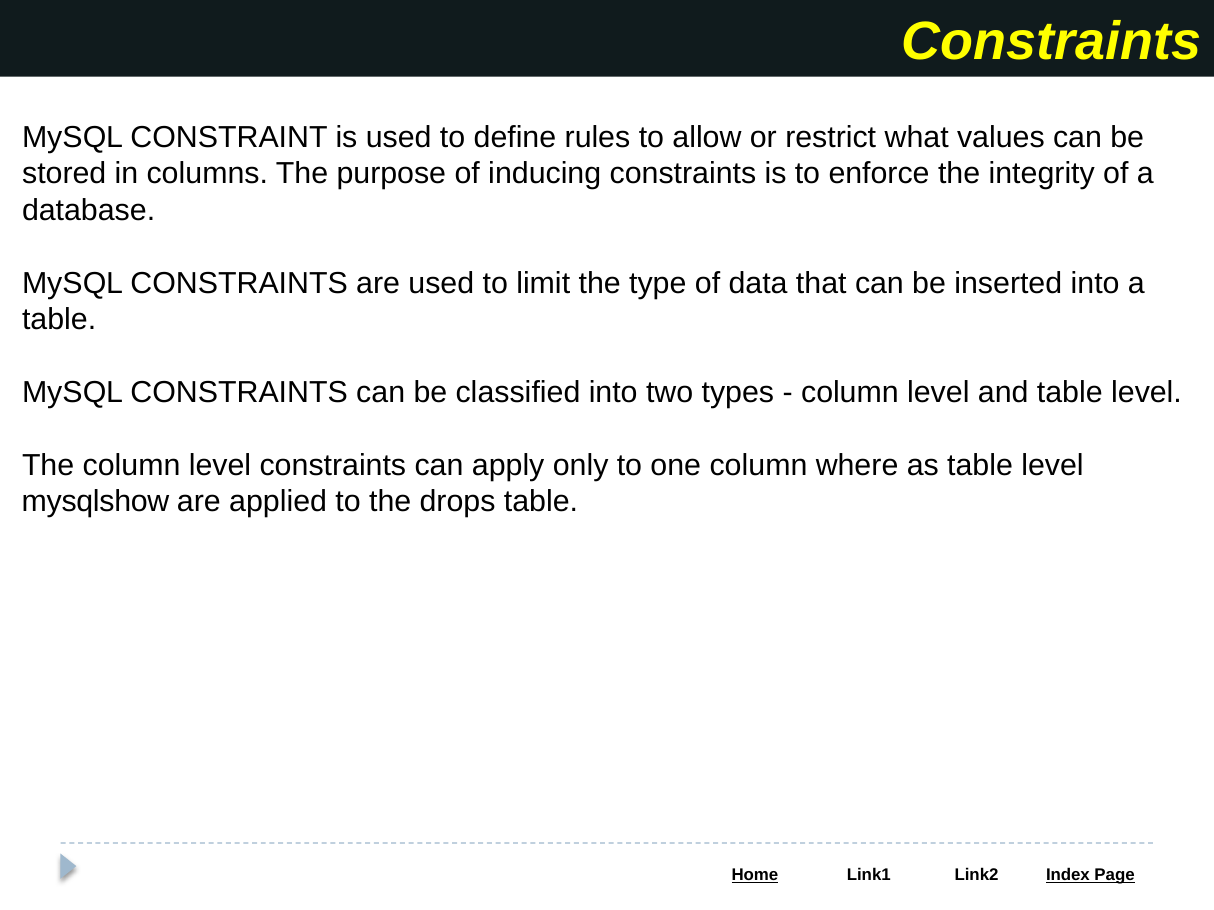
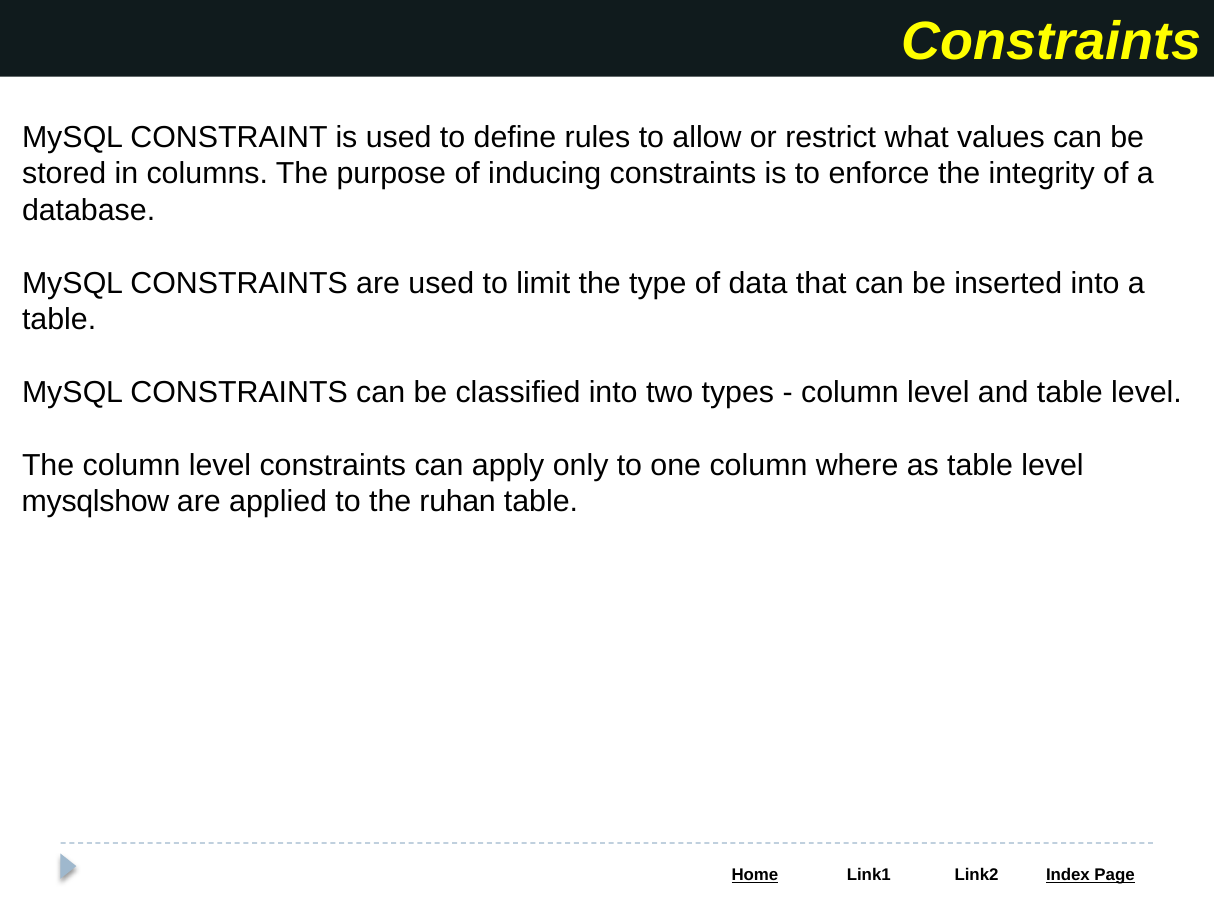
drops: drops -> ruhan (458, 502)
